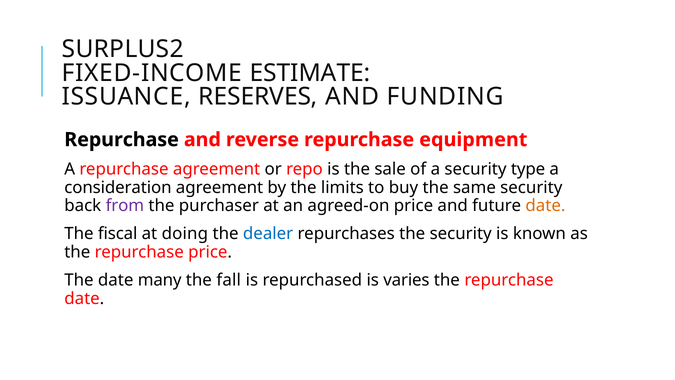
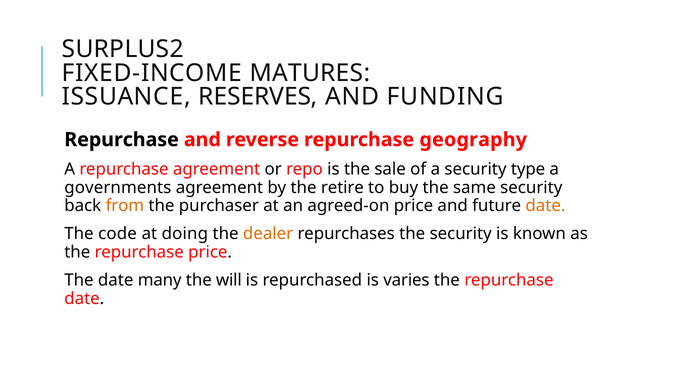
ESTIMATE: ESTIMATE -> MATURES (310, 73)
equipment: equipment -> geography (473, 140)
consideration: consideration -> governments (118, 187)
limits: limits -> retire (342, 187)
from colour: purple -> orange (125, 206)
fiscal: fiscal -> code (118, 234)
dealer colour: blue -> orange (268, 234)
fall: fall -> will (229, 280)
